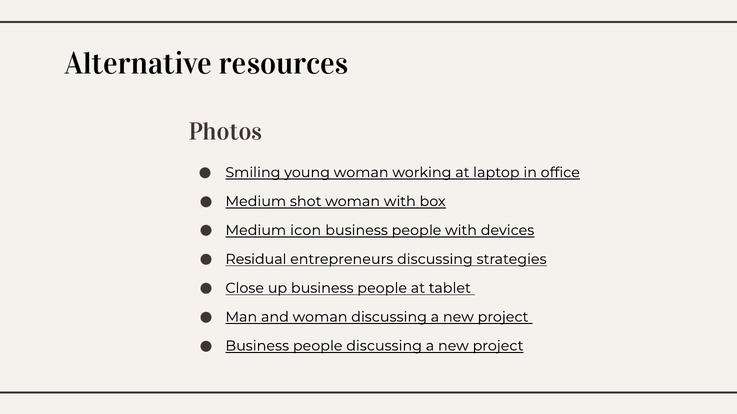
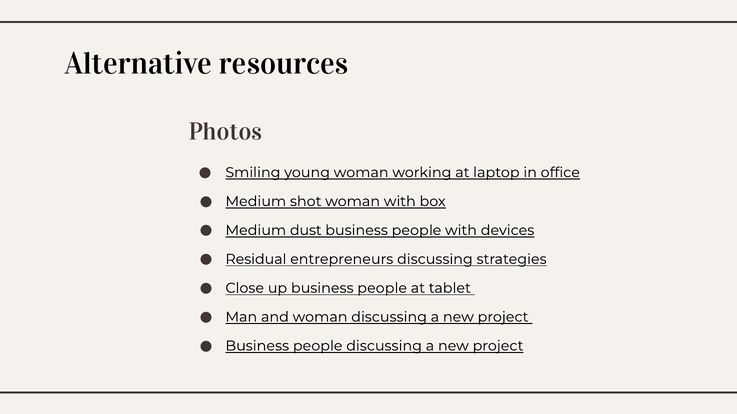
icon: icon -> dust (306, 231)
